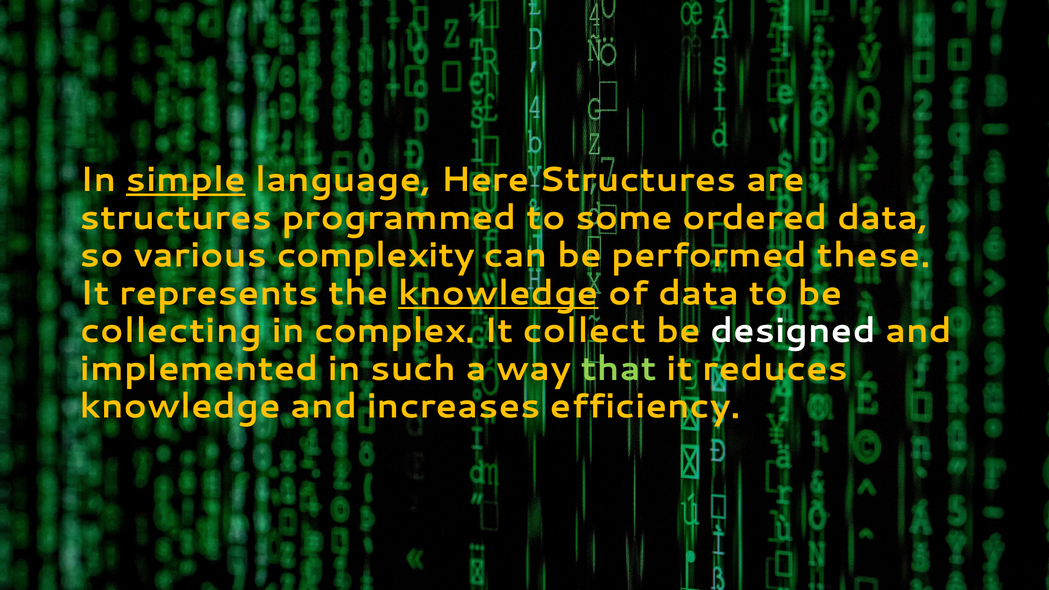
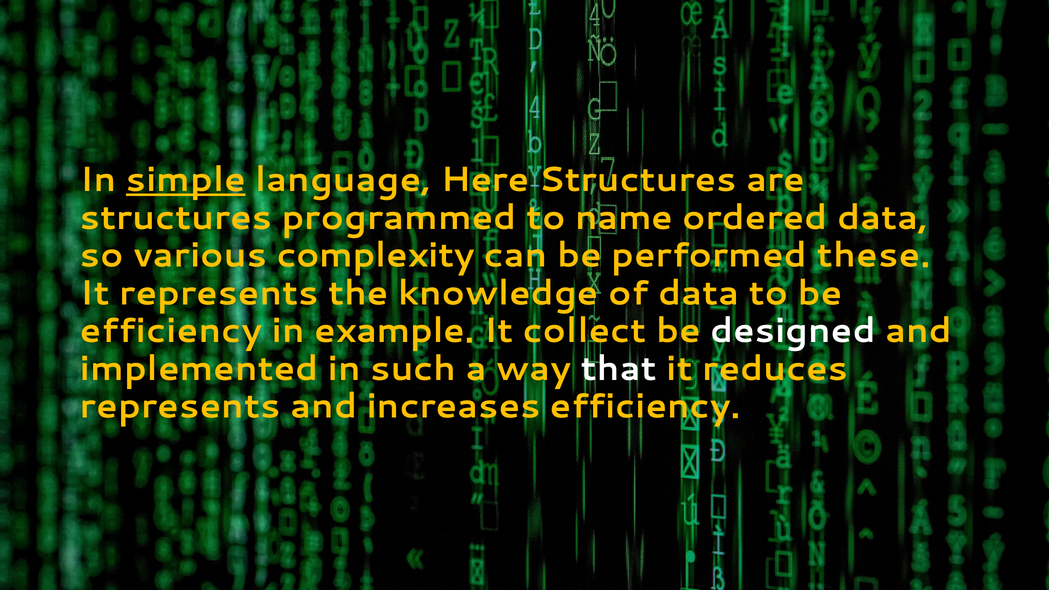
some: some -> name (624, 217)
knowledge underline: present -> none (498, 293)
collecting: collecting -> efficiency (171, 331)
complex: complex -> example (394, 331)
that colour: light green -> white (619, 369)
knowledge: knowledge -> represents (180, 406)
